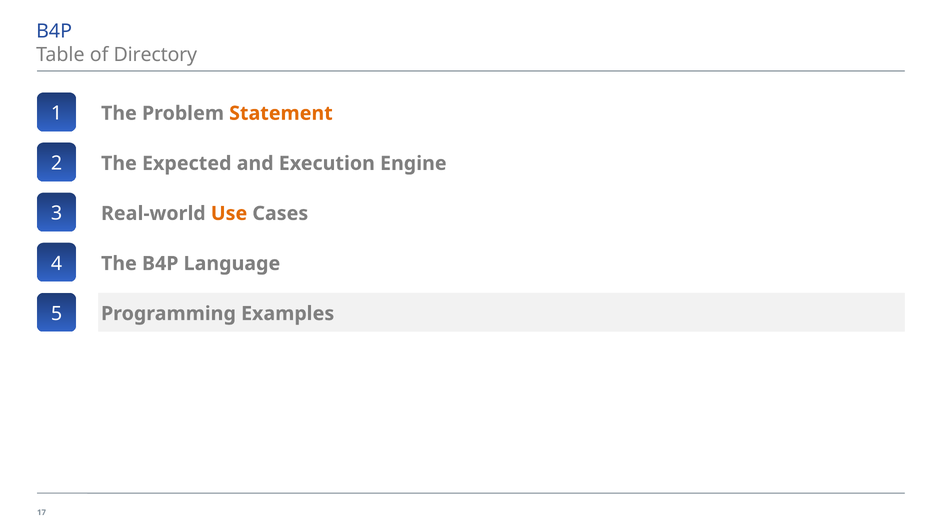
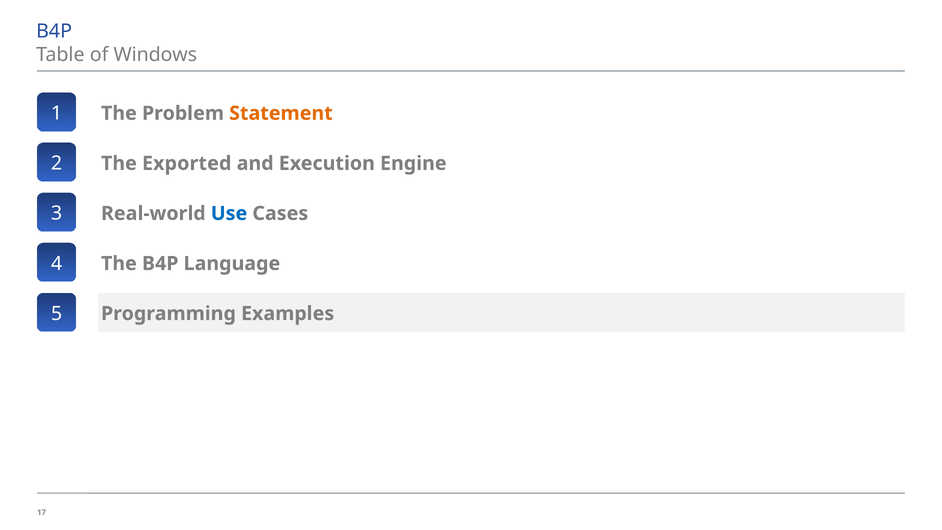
Directory: Directory -> Windows (155, 55)
Expected: Expected -> Exported (187, 163)
Use colour: orange -> blue (229, 213)
